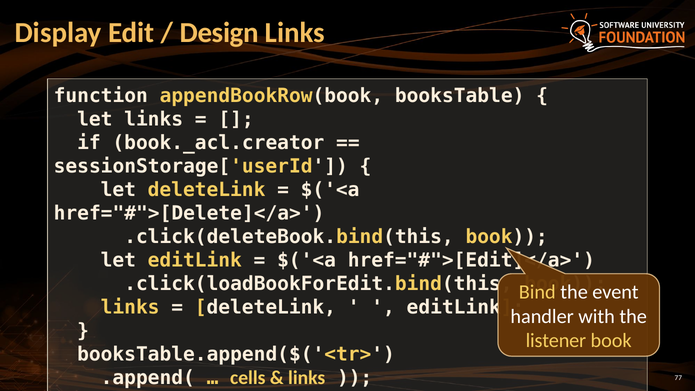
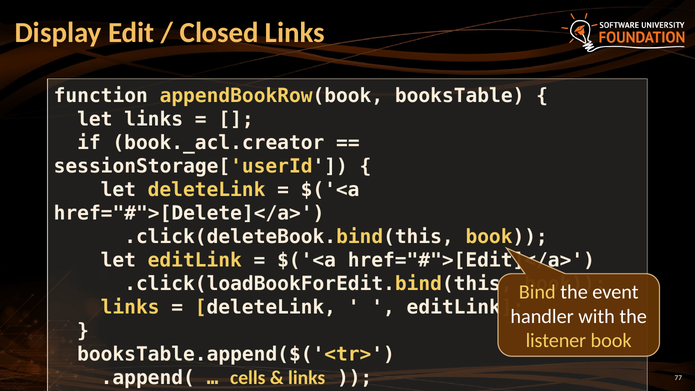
Design: Design -> Closed (219, 33)
